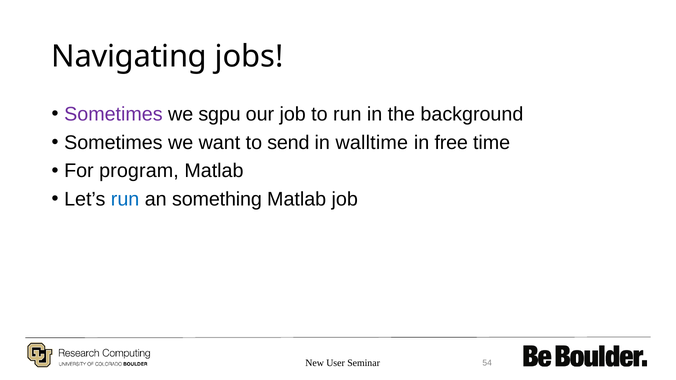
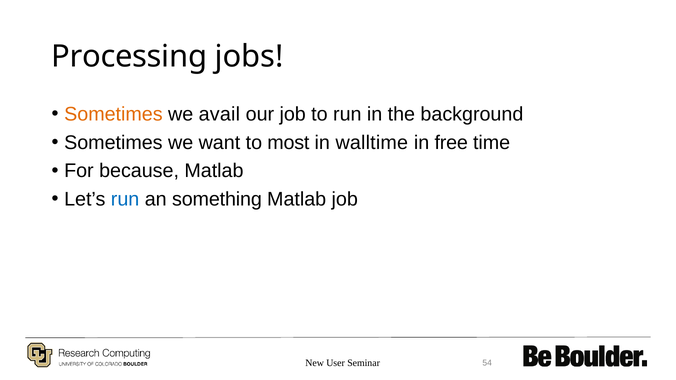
Navigating: Navigating -> Processing (129, 57)
Sometimes colour: purple -> orange (113, 114)
sgpu: sgpu -> avail (219, 114)
send: send -> most (288, 143)
program: program -> because (139, 171)
